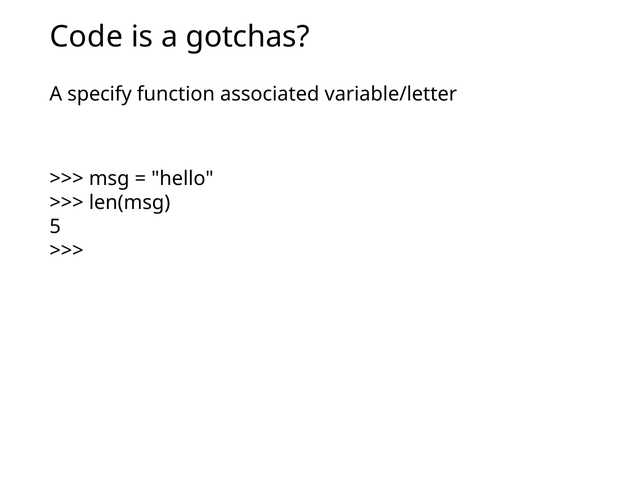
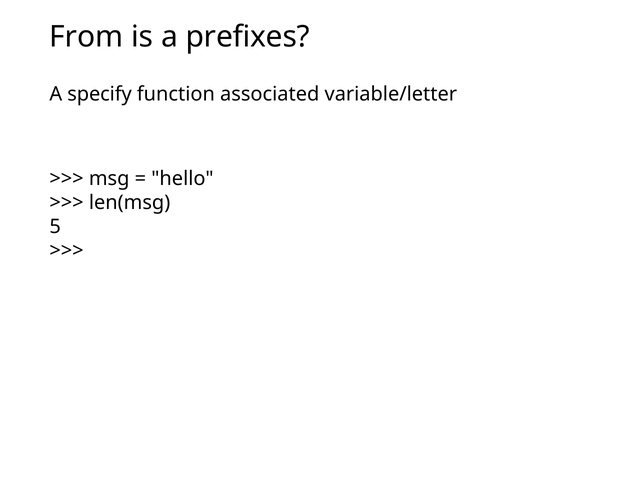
Code: Code -> From (86, 37)
gotchas: gotchas -> prefixes (248, 37)
